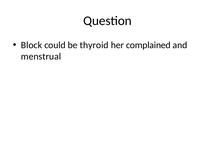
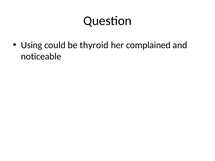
Block: Block -> Using (32, 45)
menstrual: menstrual -> noticeable (41, 57)
